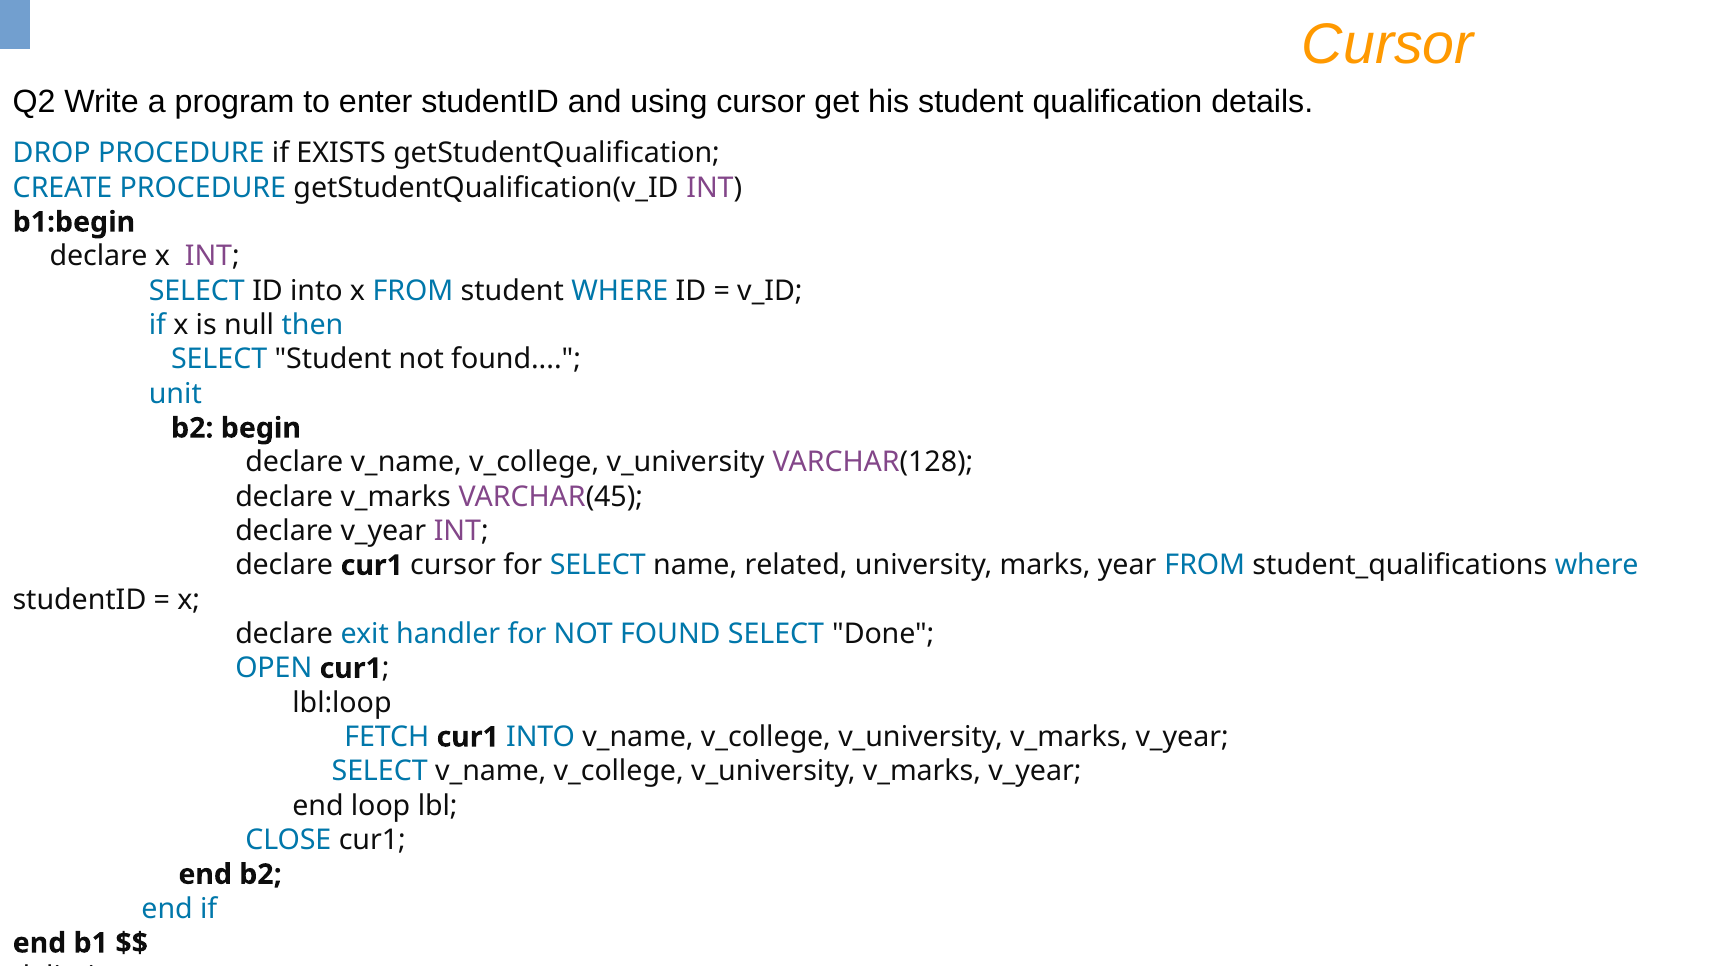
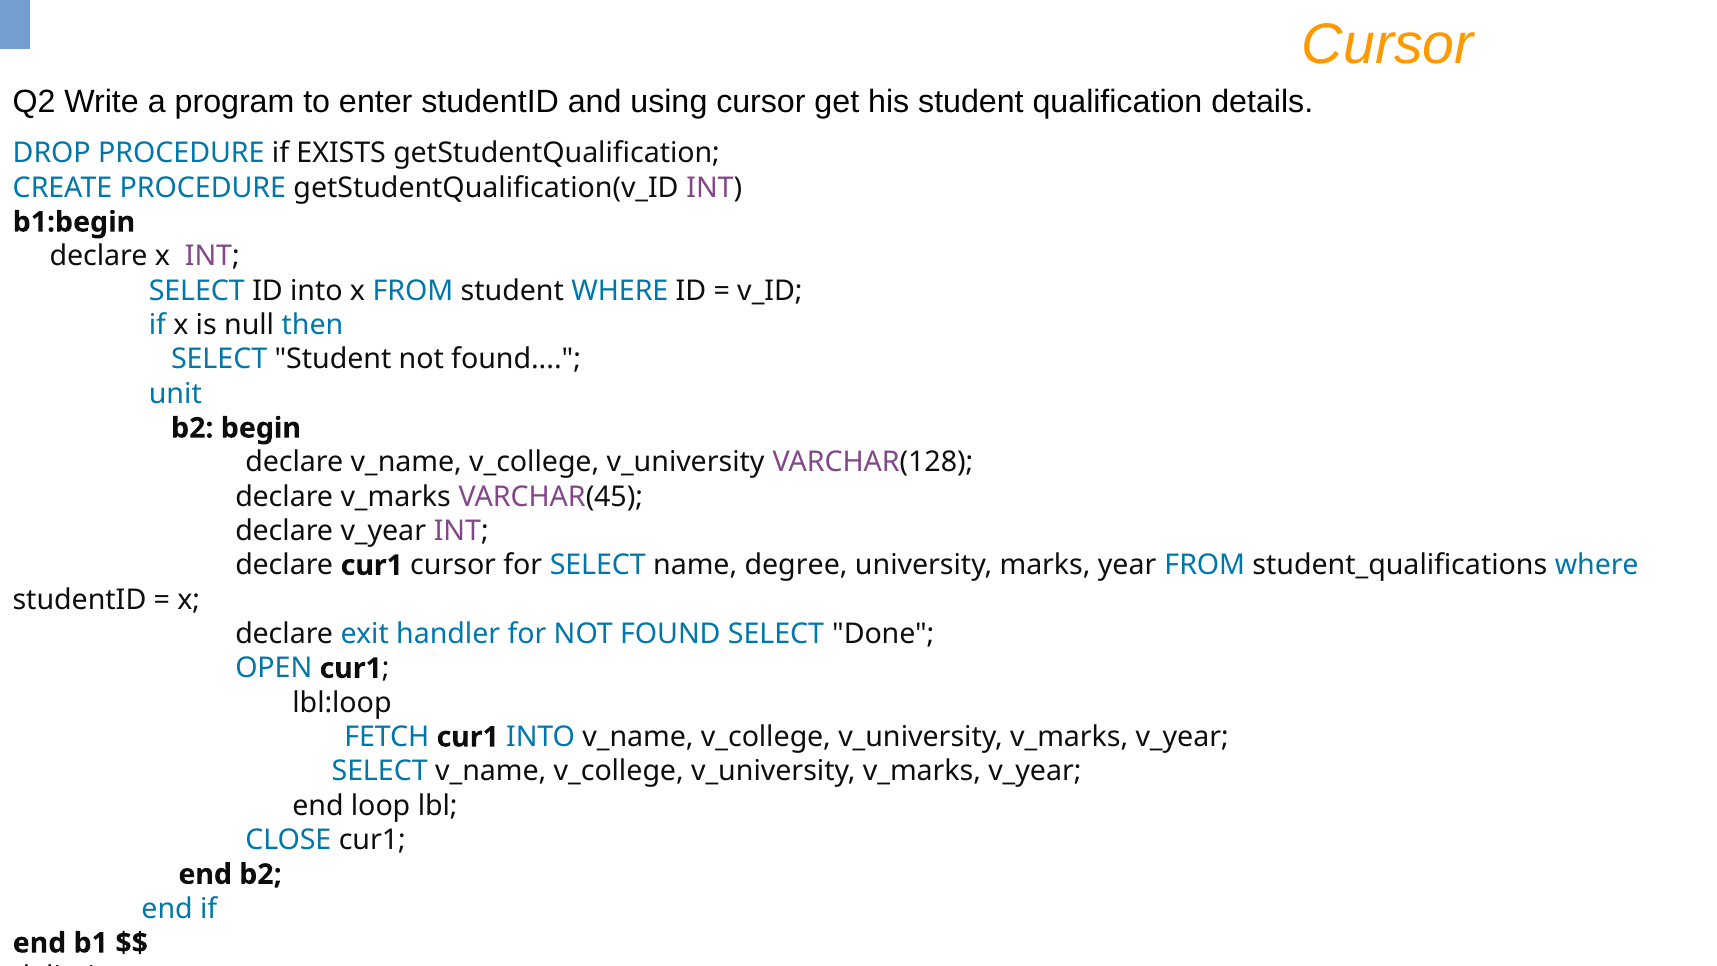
related: related -> degree (796, 565)
